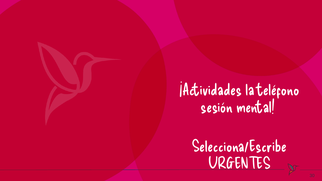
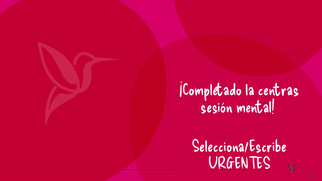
¡Actividades: ¡Actividades -> ¡Completado (211, 90)
teléfono: teléfono -> centras (279, 90)
